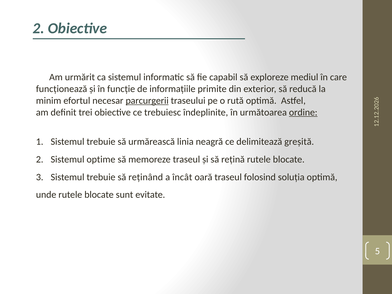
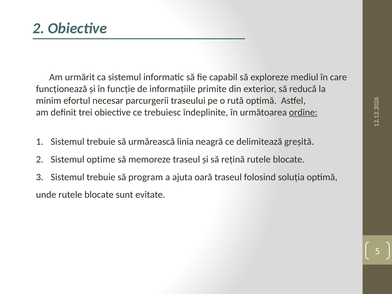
parcurgerii underline: present -> none (147, 101)
reținând: reținând -> program (146, 177)
încât: încât -> ajuta (182, 177)
